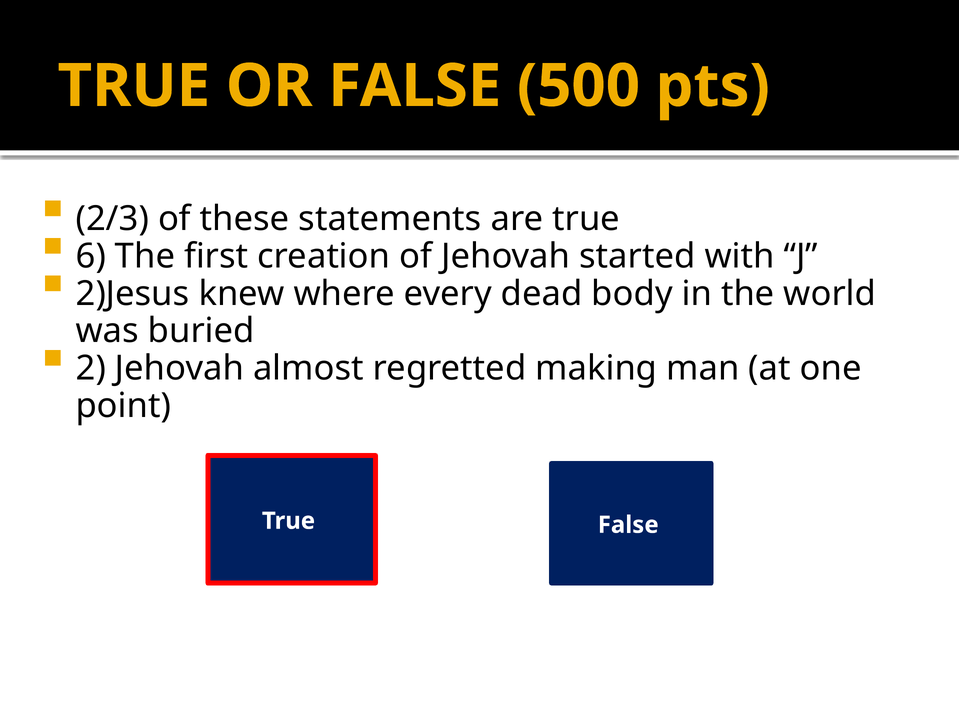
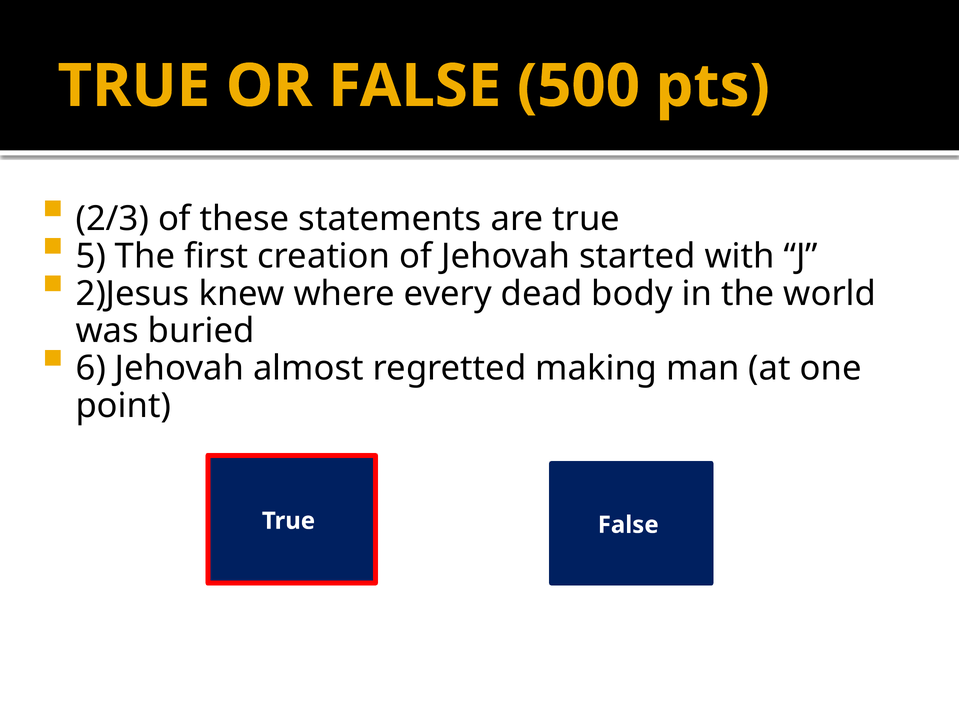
6: 6 -> 5 (91, 256)
2: 2 -> 6 (91, 368)
